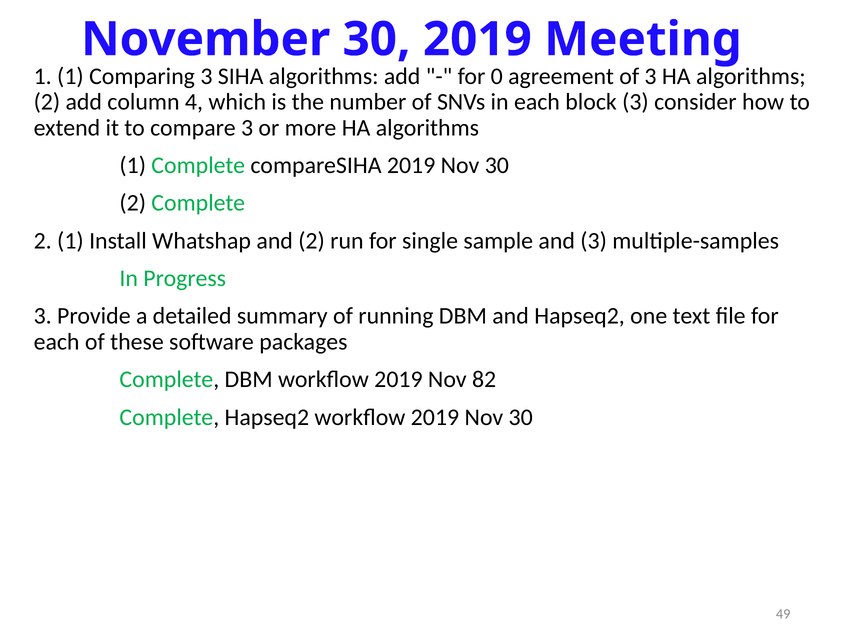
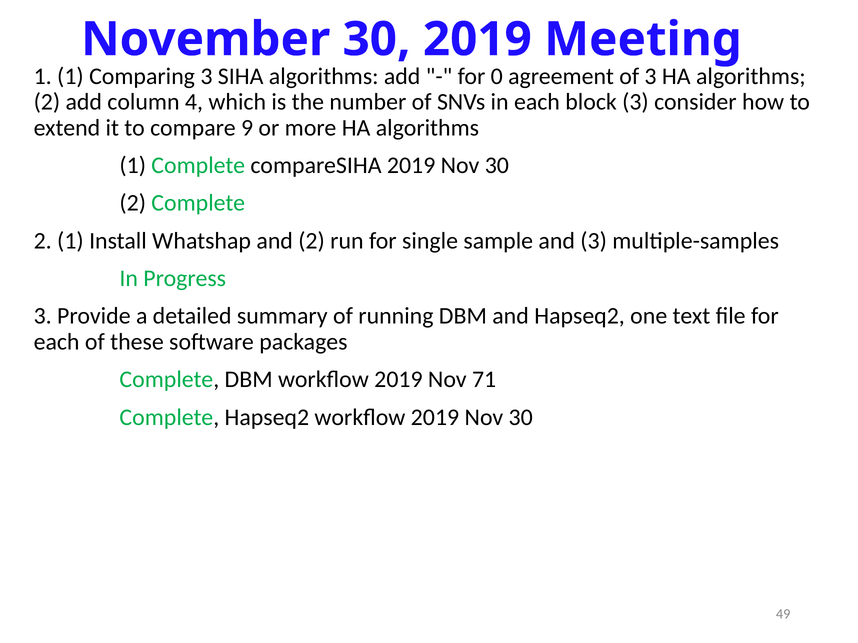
compare 3: 3 -> 9 (247, 128)
82: 82 -> 71 (484, 380)
